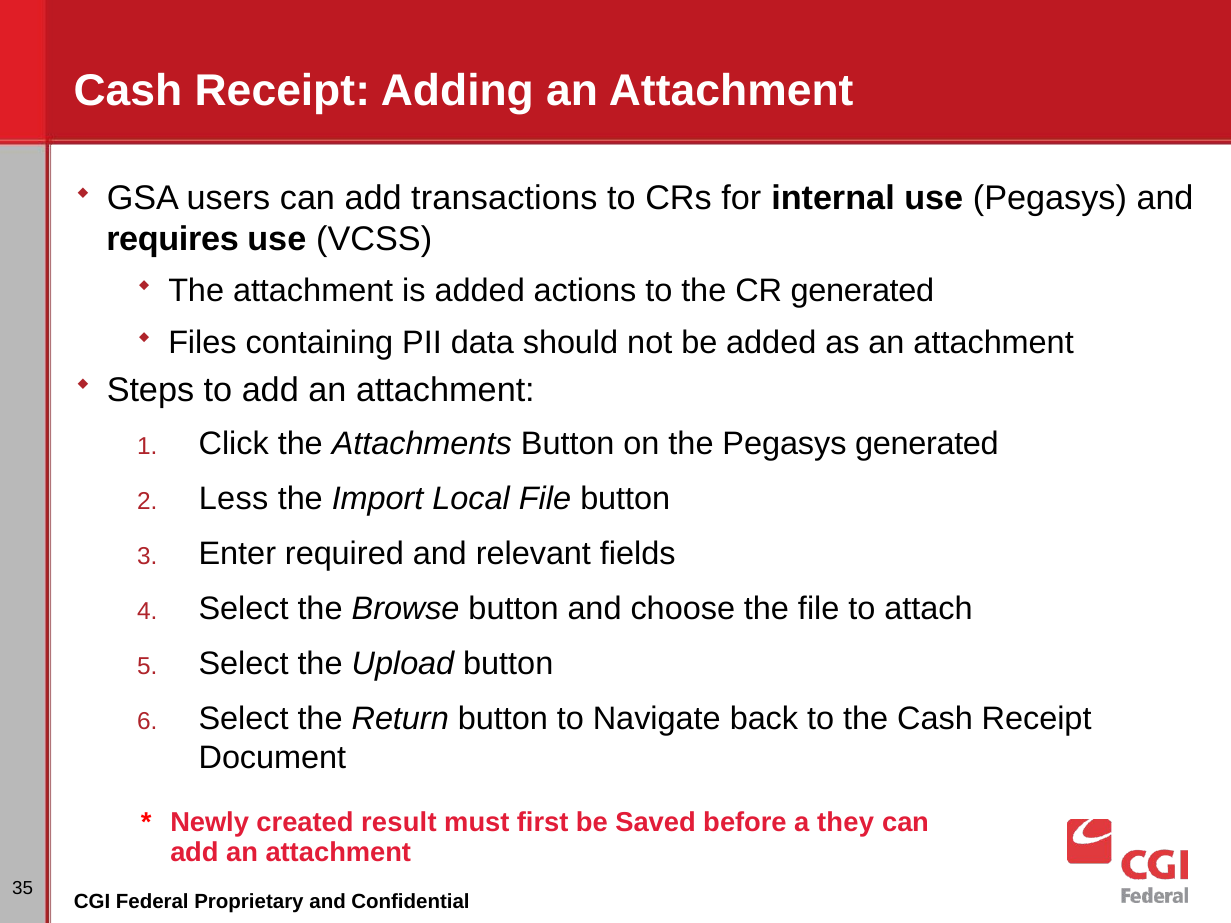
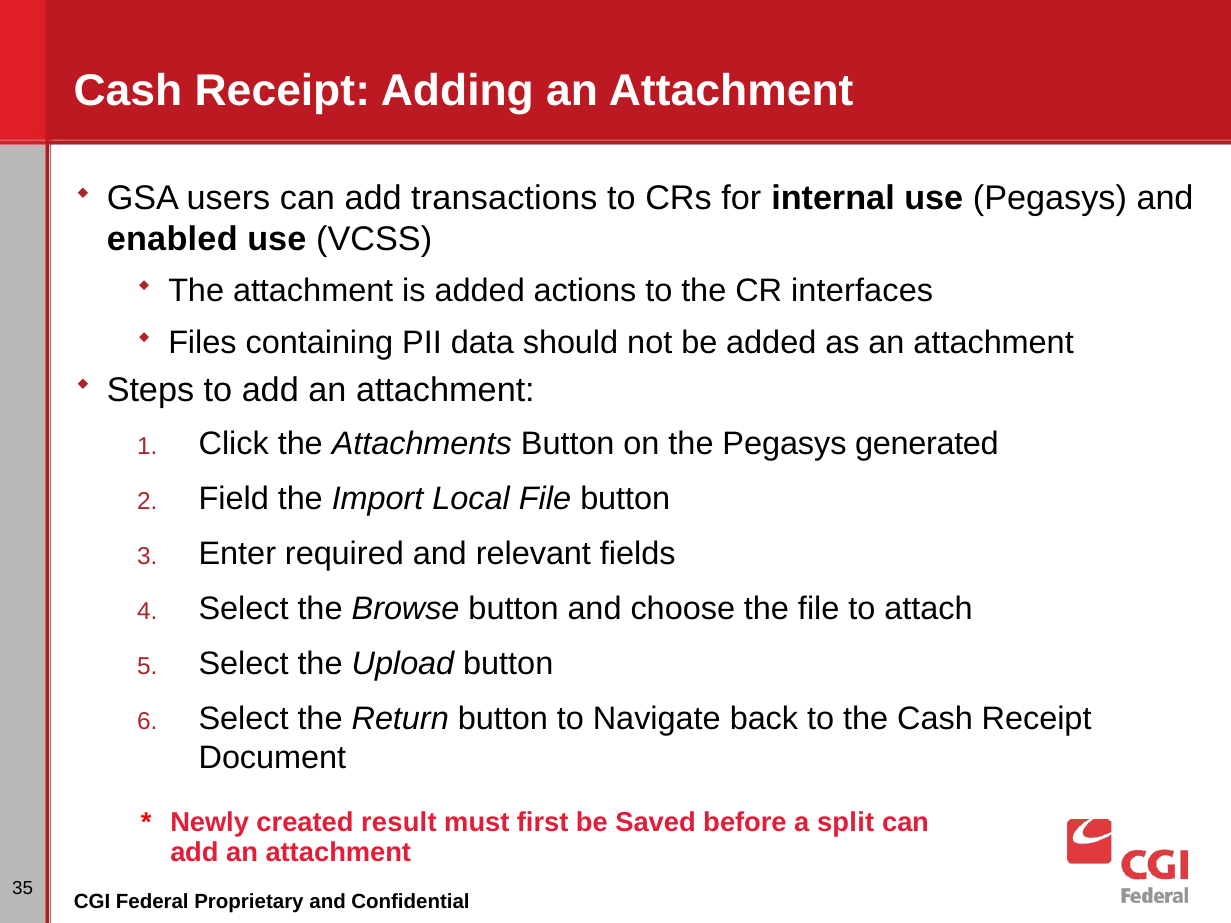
requires: requires -> enabled (172, 240)
CR generated: generated -> interfaces (862, 291)
Less: Less -> Field (234, 499)
they: they -> split (846, 823)
